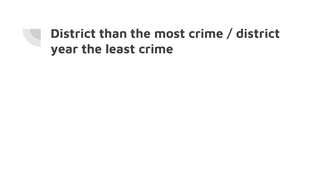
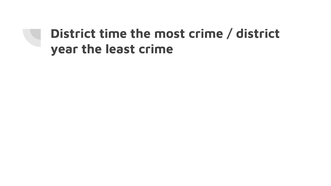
than: than -> time (113, 34)
